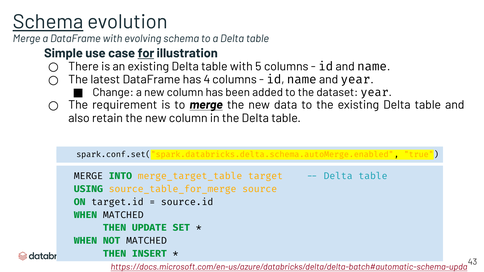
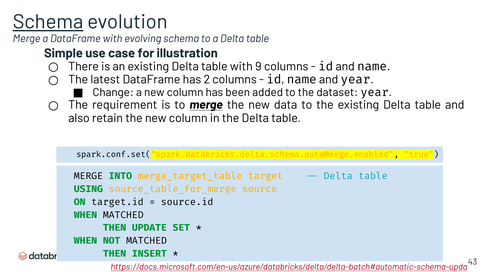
for underline: present -> none (146, 53)
5: 5 -> 9 (258, 67)
4: 4 -> 2 (207, 80)
